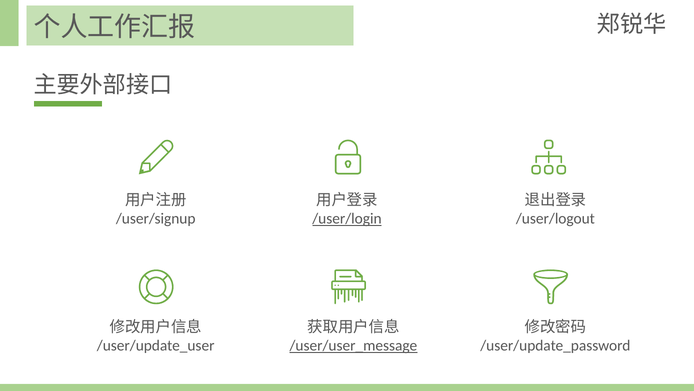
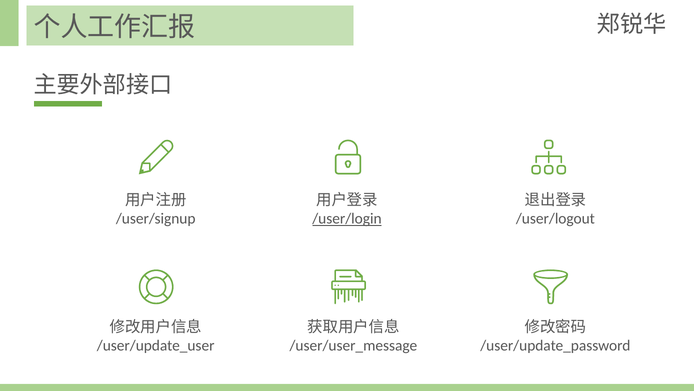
/user/user_message underline: present -> none (353, 345)
